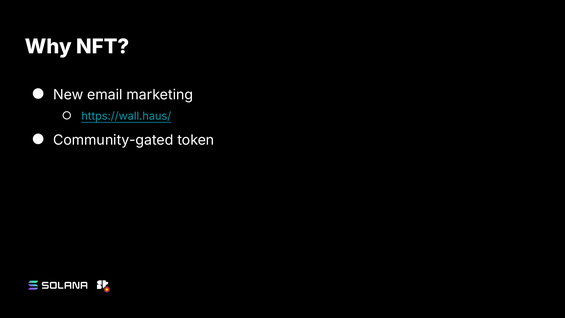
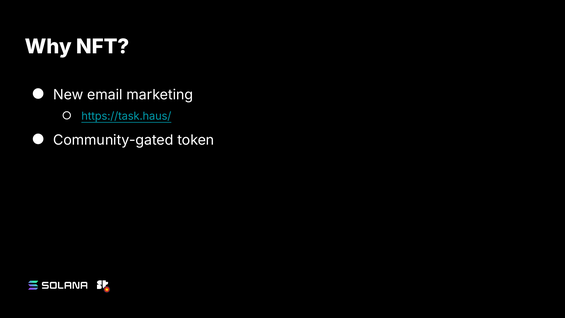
https://wall.haus/: https://wall.haus/ -> https://task.haus/ (126, 116)
